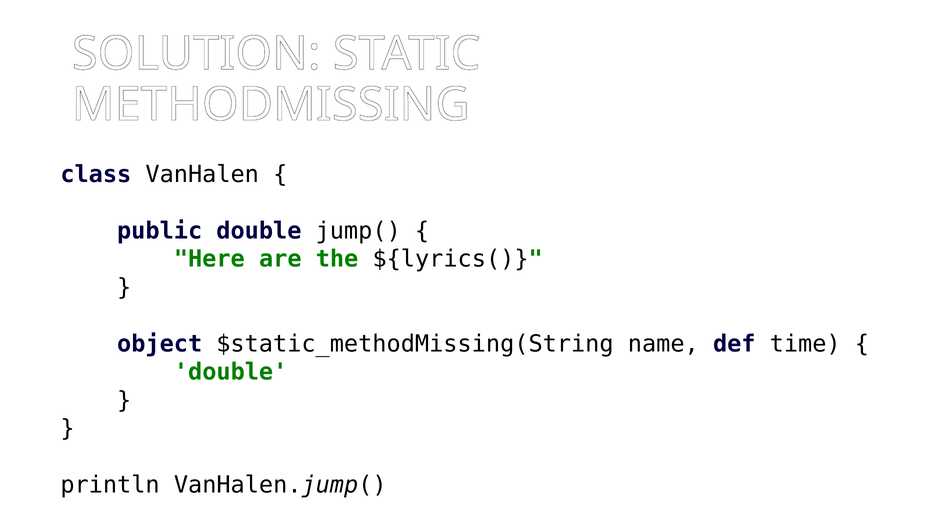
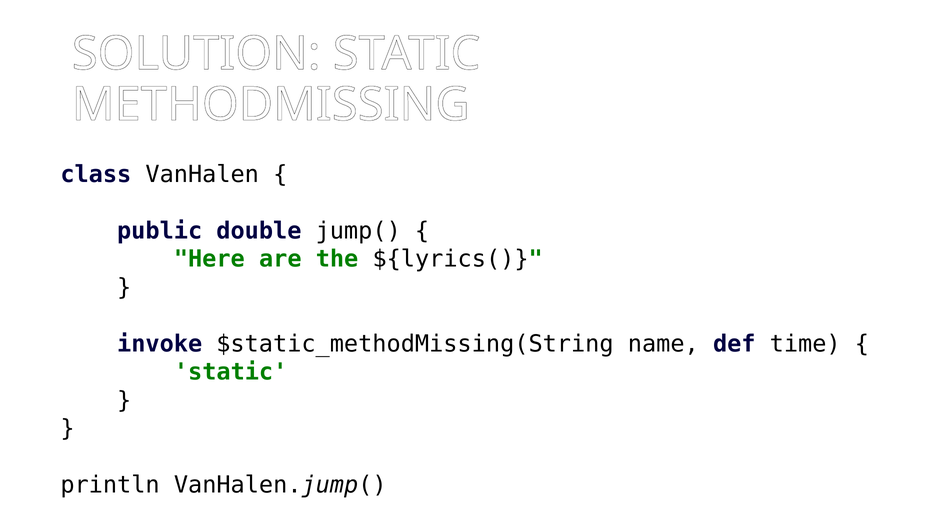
object: object -> invoke (160, 344)
double: double -> static (231, 372)
